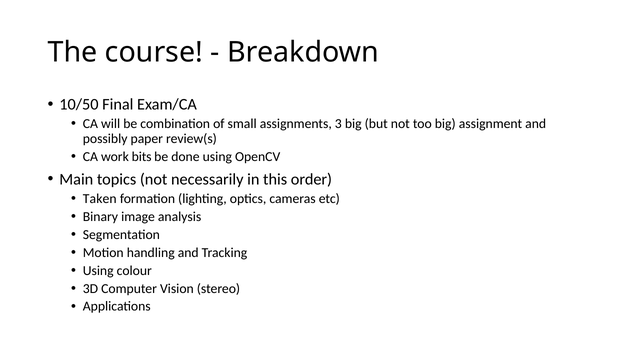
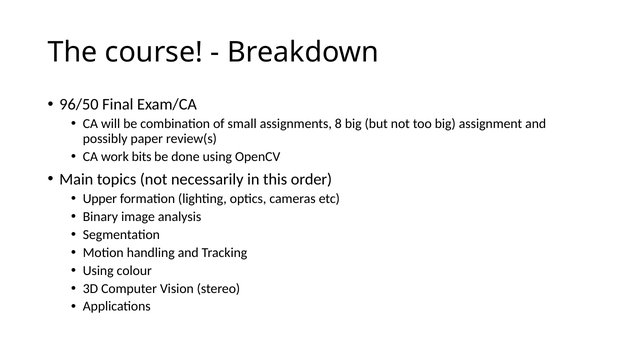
10/50: 10/50 -> 96/50 (79, 105)
3: 3 -> 8 (338, 124)
Taken: Taken -> Upper (100, 199)
